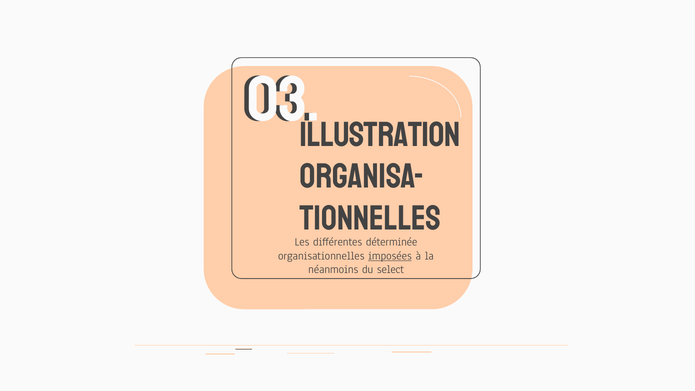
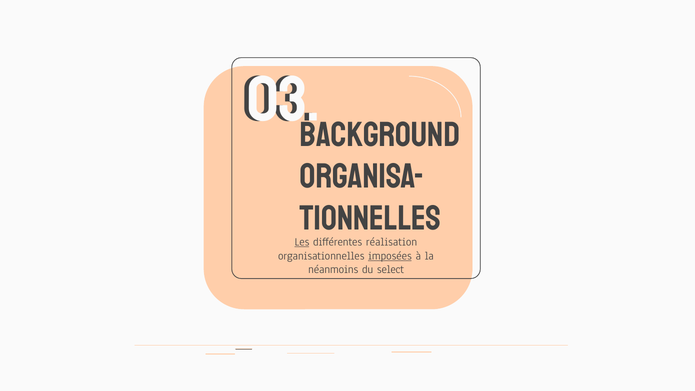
ILLUSTRATION: ILLUSTRATION -> BACKGROUND (380, 135)
Les underline: none -> present (302, 242)
déterminée: déterminée -> réalisation (392, 242)
